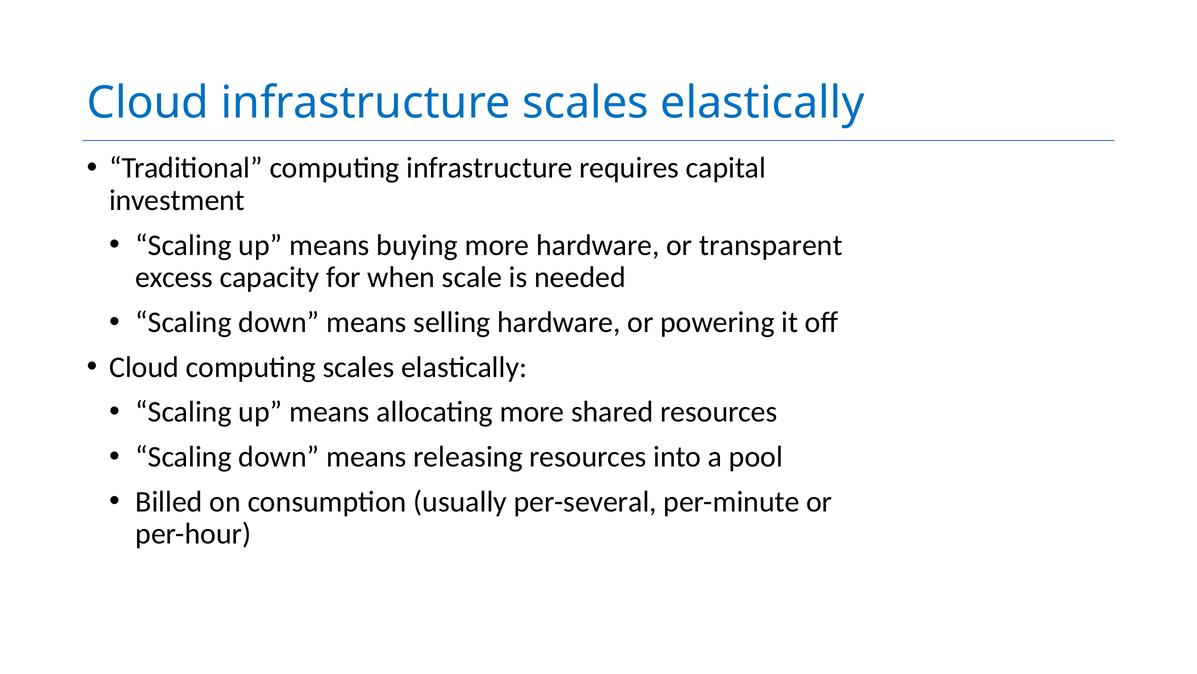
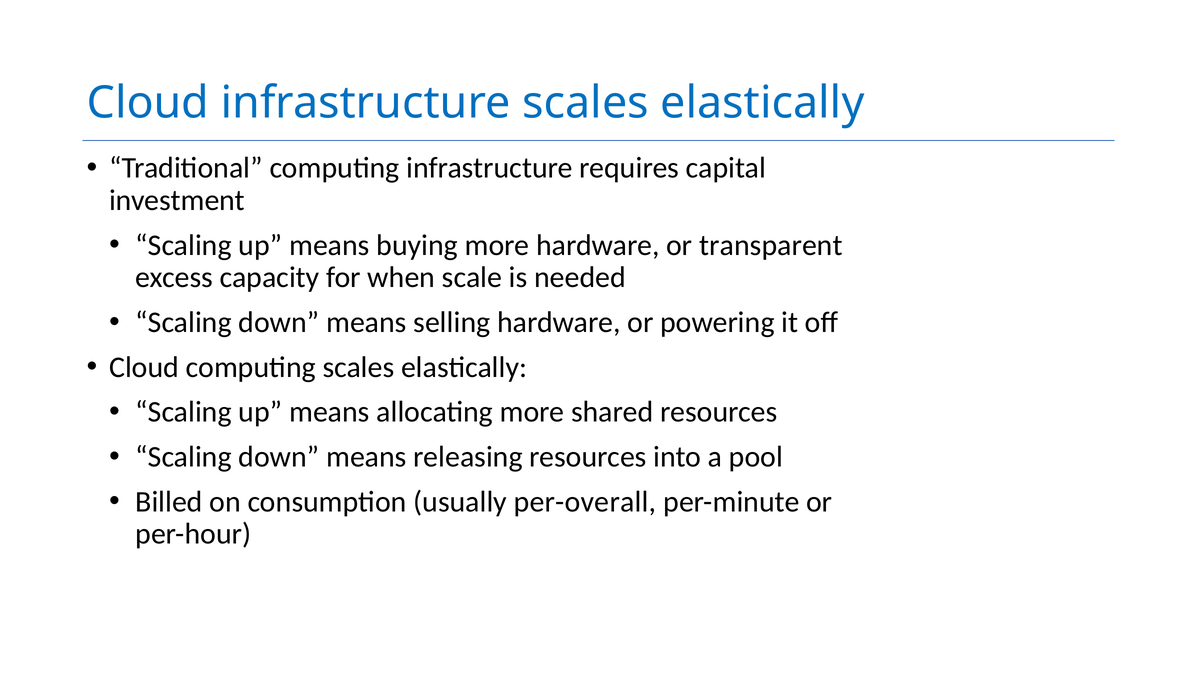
per-several: per-several -> per-overall (585, 501)
